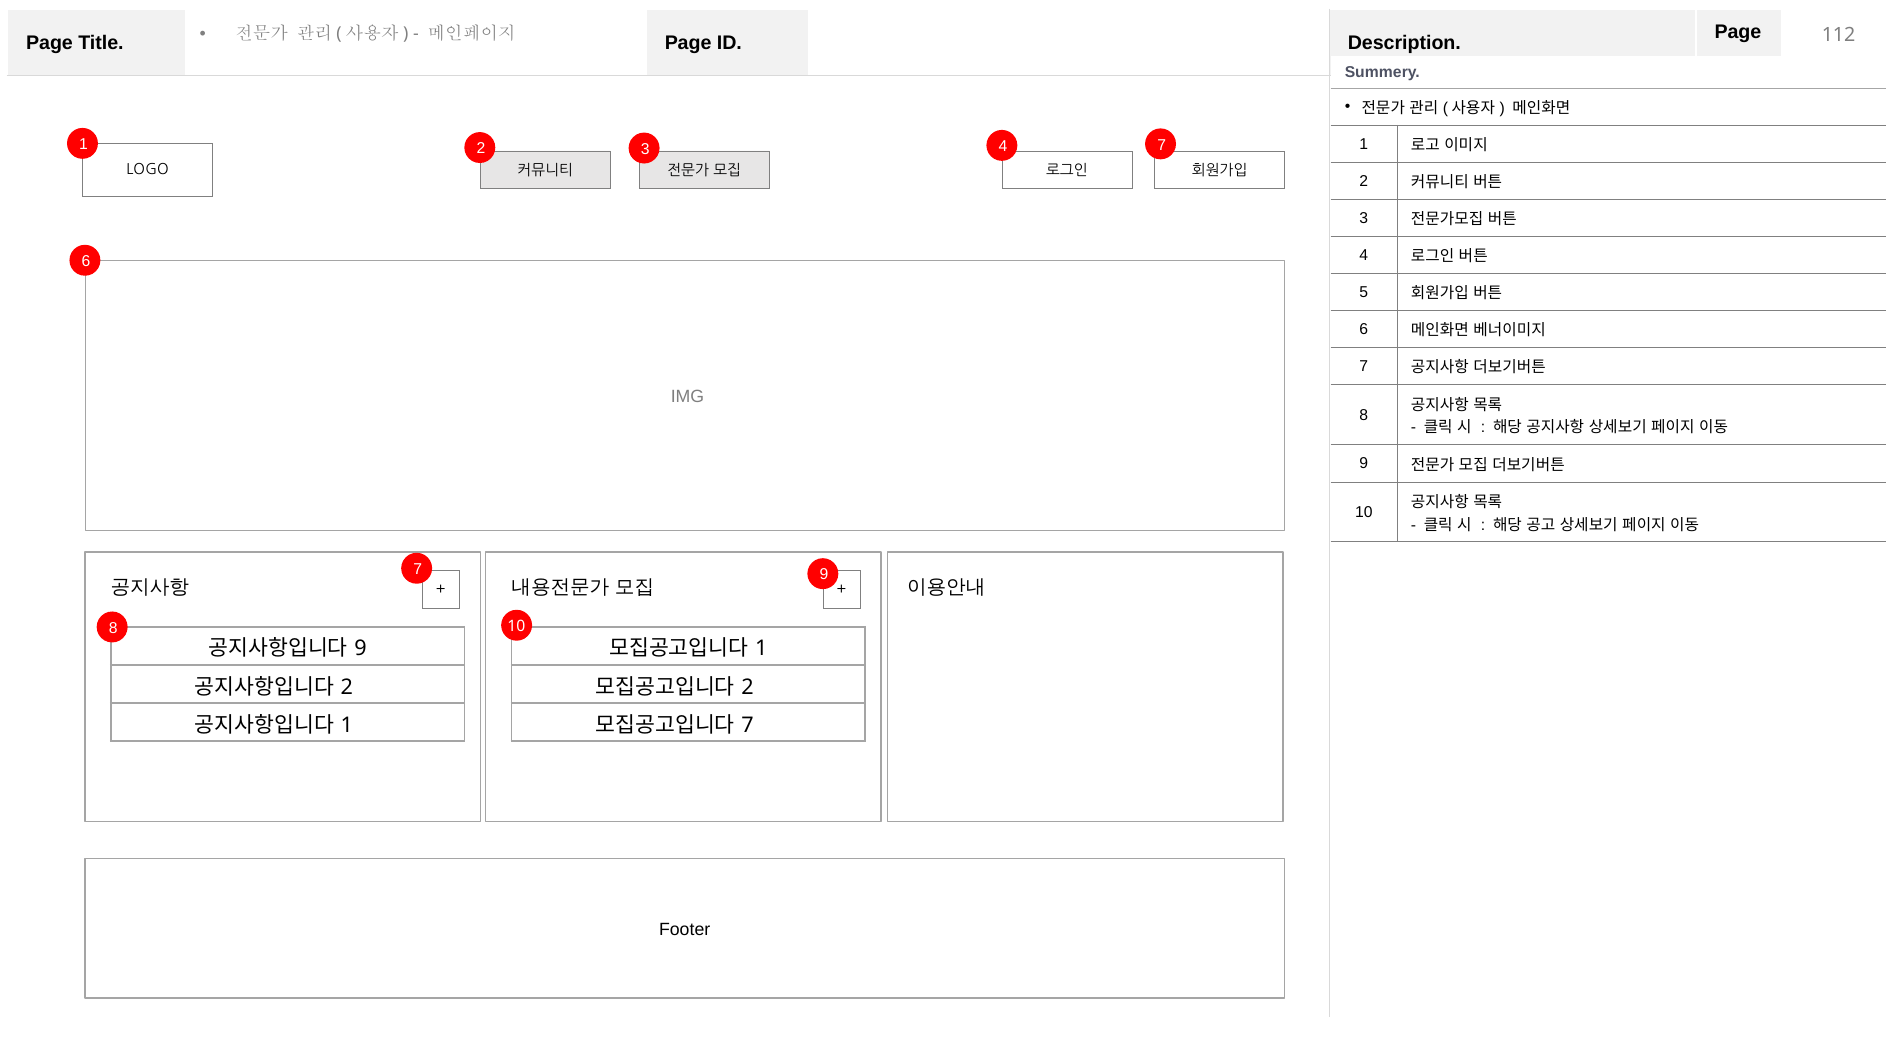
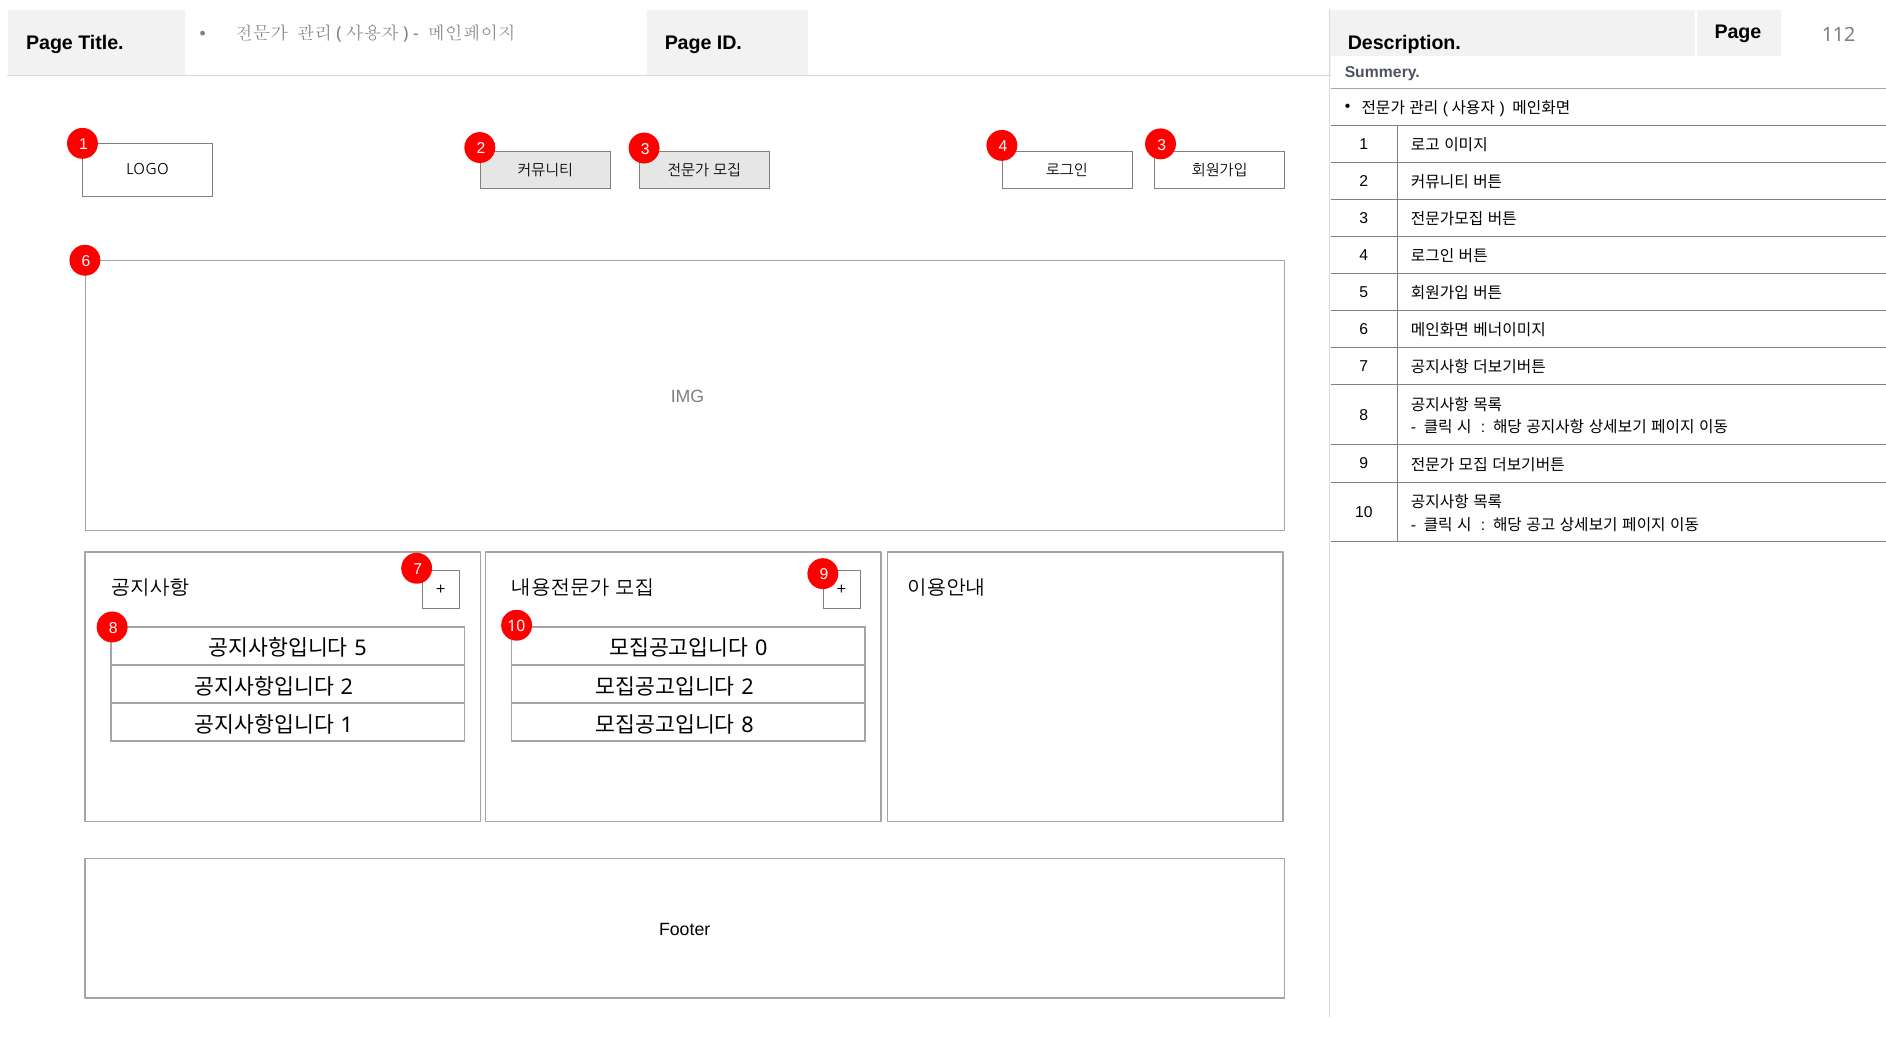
4 7: 7 -> 3 (1162, 145)
9: 9 -> 5 (361, 649)
1: 1 -> 0 (761, 649)
7: 7 -> 8 (748, 725)
